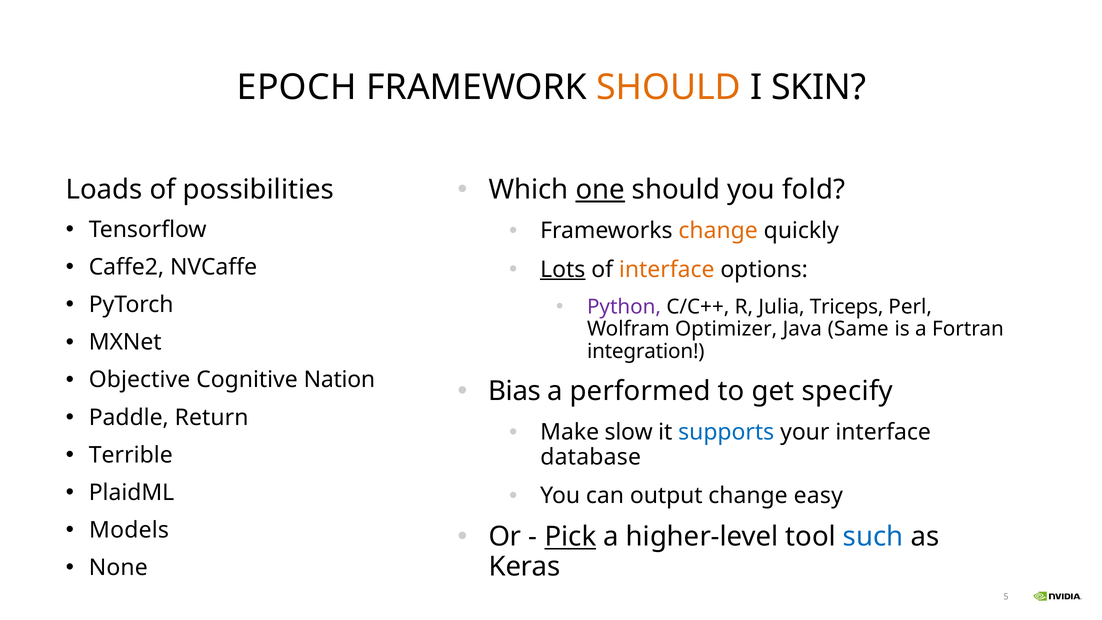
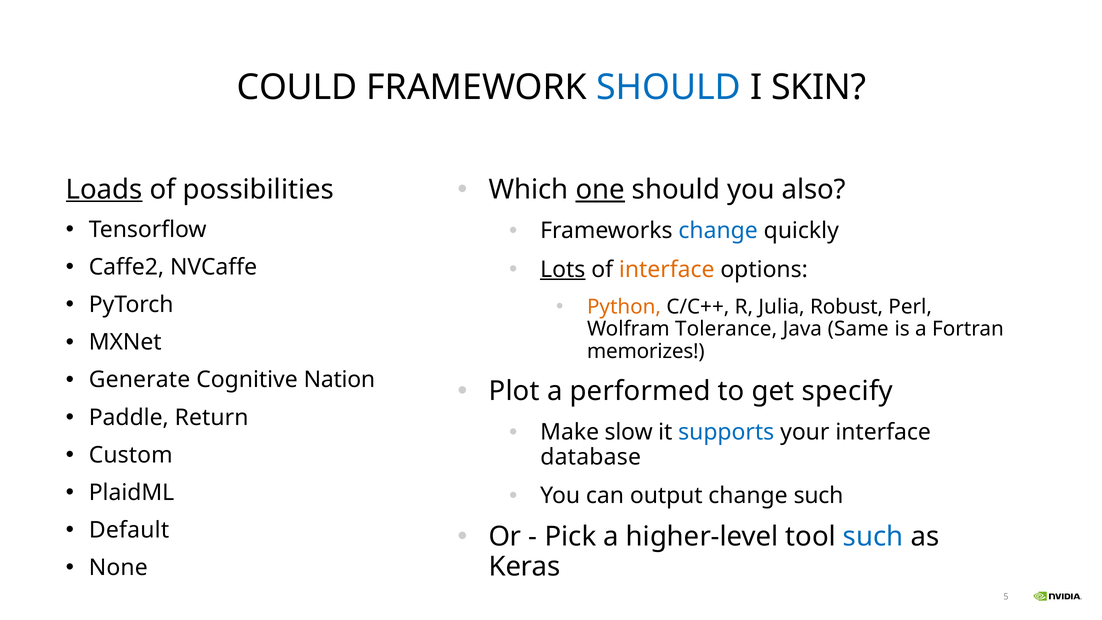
EPOCH: EPOCH -> COULD (297, 88)
SHOULD colour: orange -> blue (669, 88)
fold: fold -> also (814, 190)
Loads underline: none -> present (104, 189)
change colour: orange -> blue (718, 231)
Python colour: purple -> orange (624, 307)
Triceps: Triceps -> Robust (847, 307)
Optimizer: Optimizer -> Tolerance (726, 329)
integration: integration -> memorizes (646, 351)
Objective: Objective -> Generate (140, 380)
Bias: Bias -> Plot (514, 391)
Terrible: Terrible -> Custom (131, 455)
change easy: easy -> such (818, 496)
Models: Models -> Default (129, 530)
Pick underline: present -> none (570, 537)
